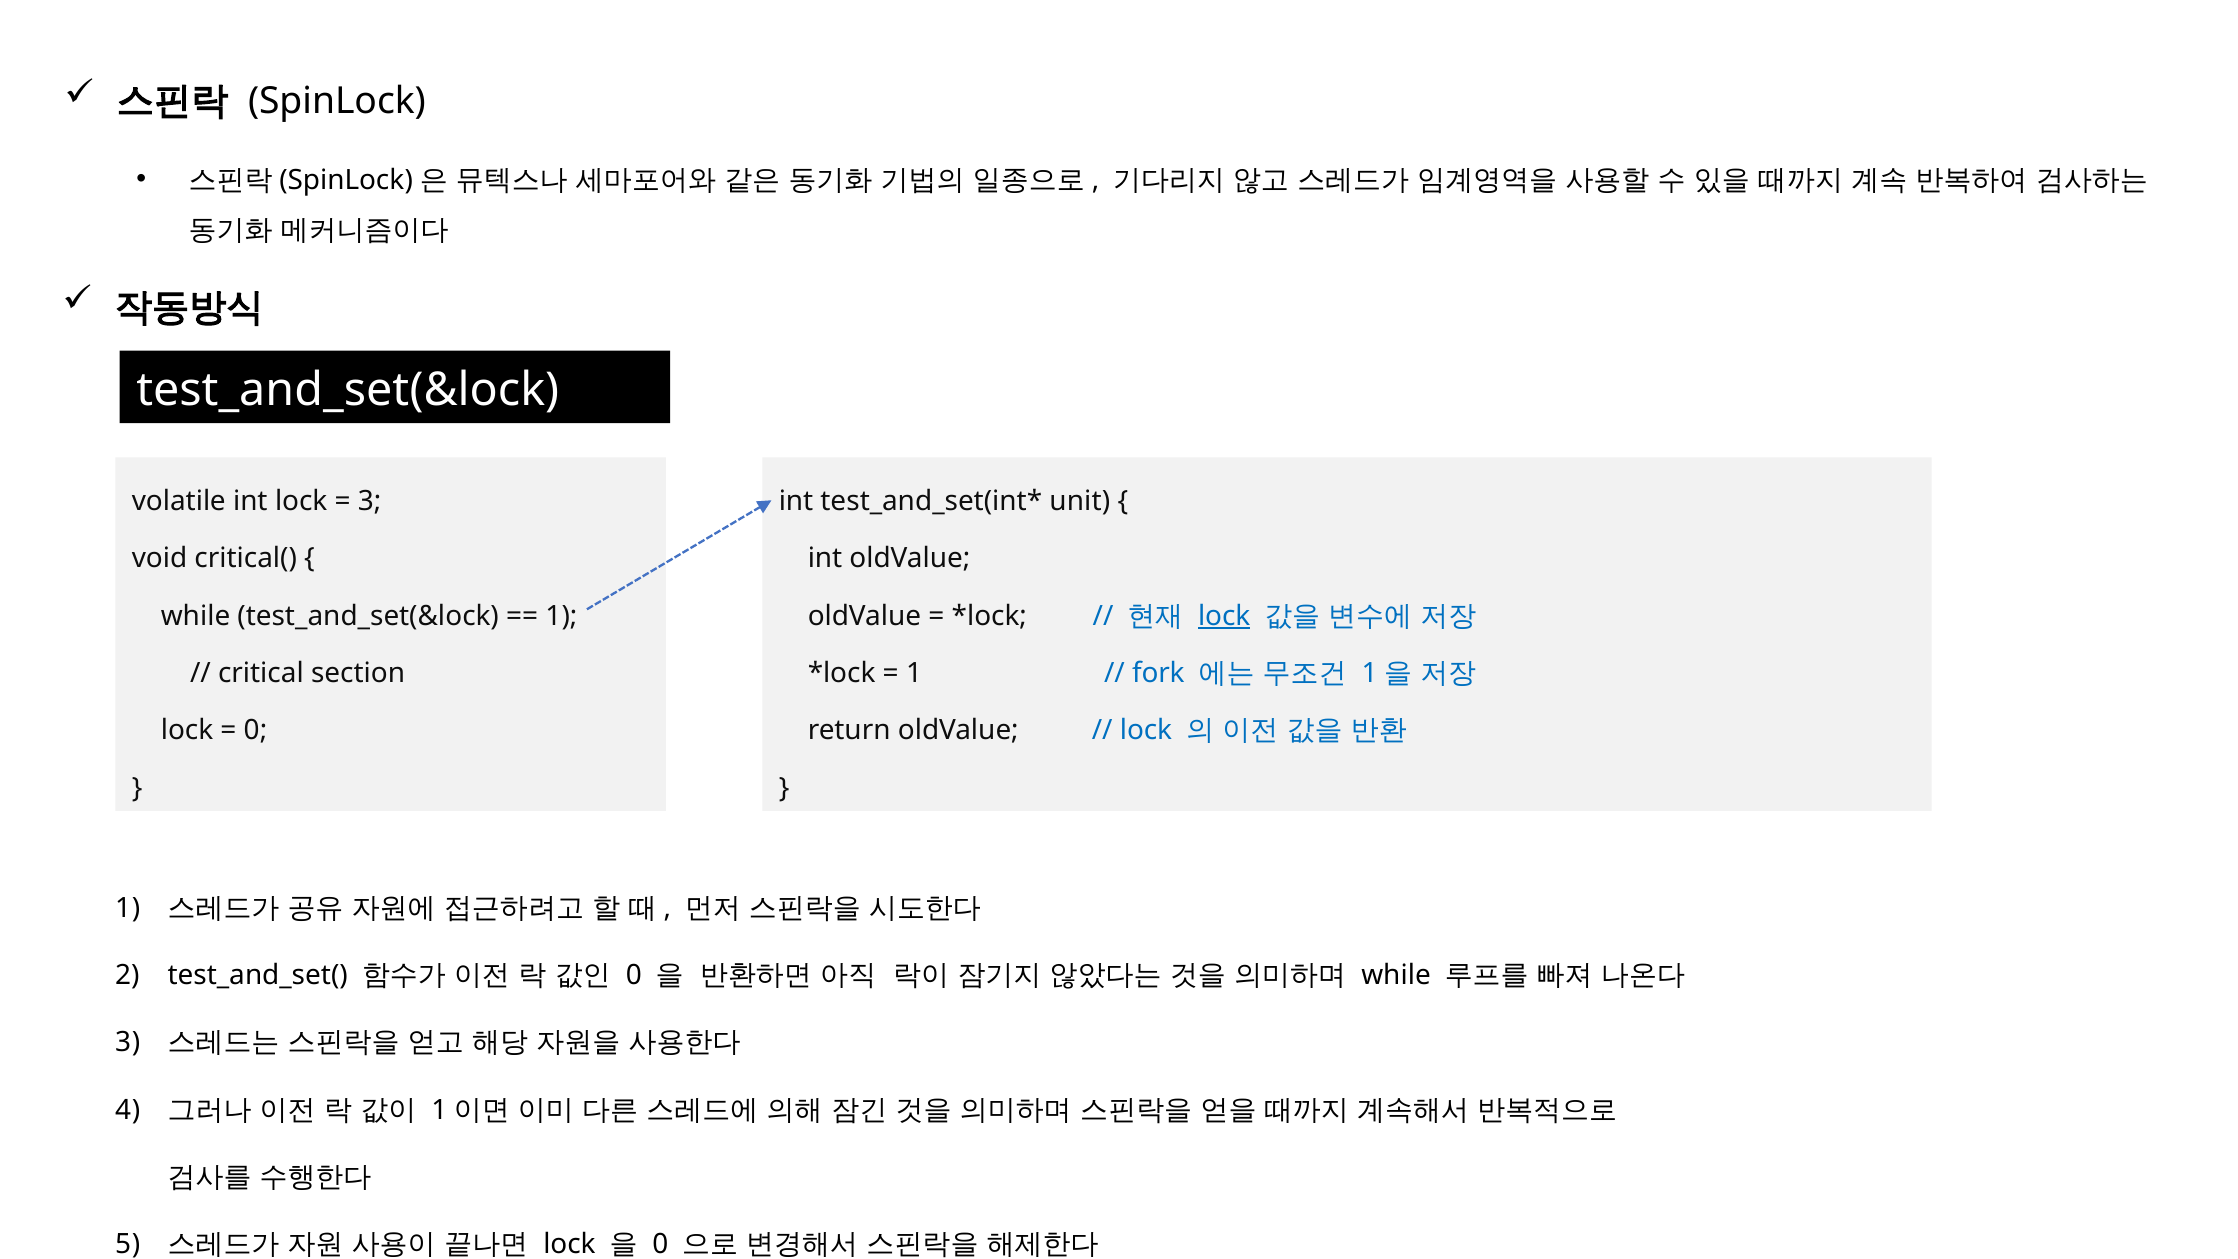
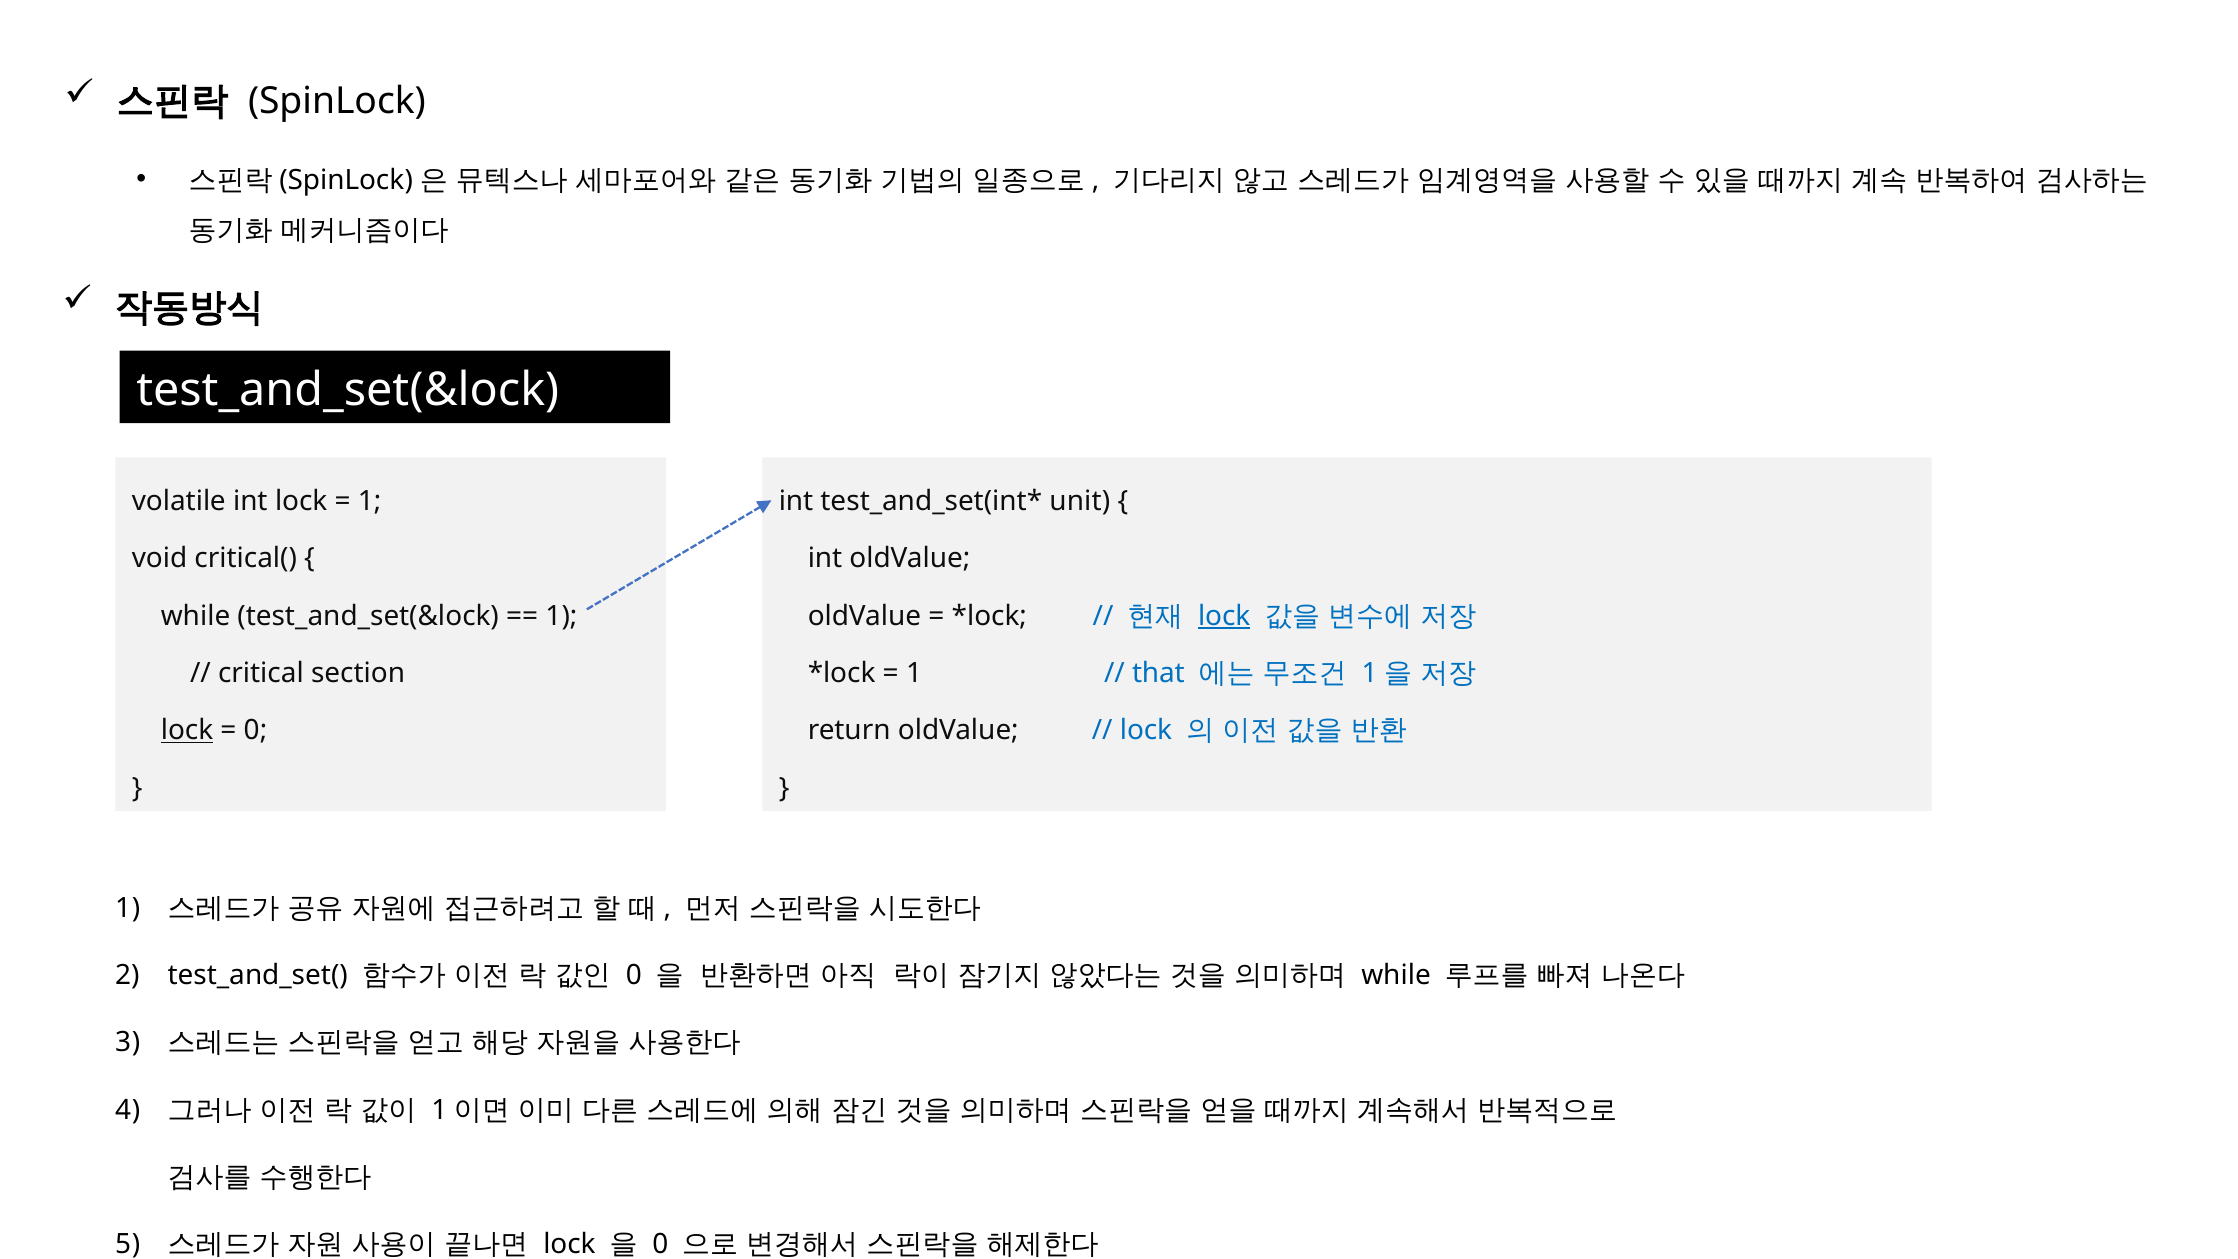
3: 3 -> 1 (370, 501)
fork: fork -> that (1158, 673)
lock underline: none -> present (187, 730)
